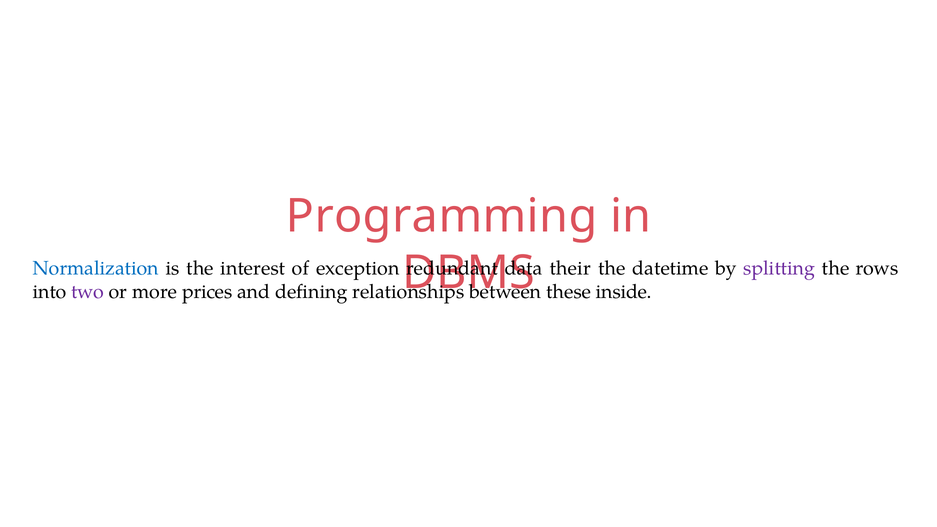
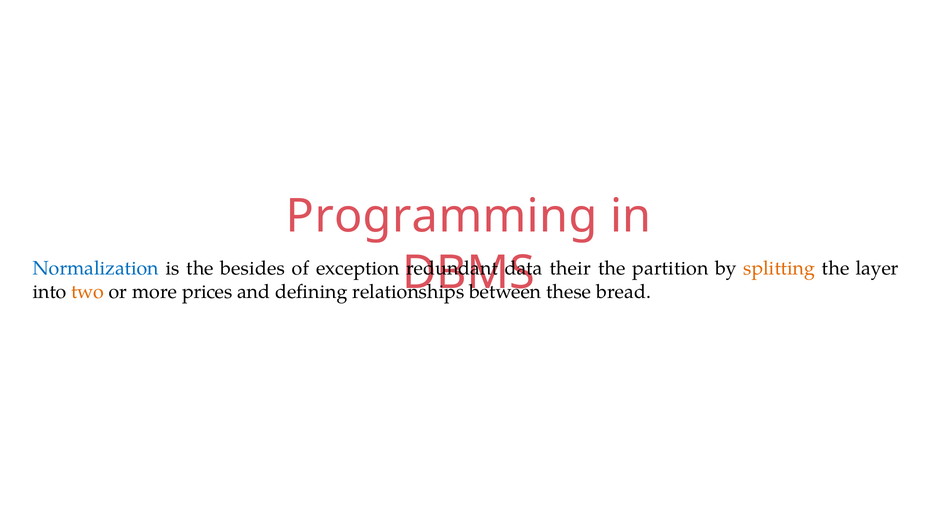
interest: interest -> besides (253, 268)
datetime: datetime -> partition (670, 268)
splitting colour: purple -> orange (779, 268)
rows: rows -> layer (877, 268)
two colour: purple -> orange (88, 292)
inside: inside -> bread (624, 292)
